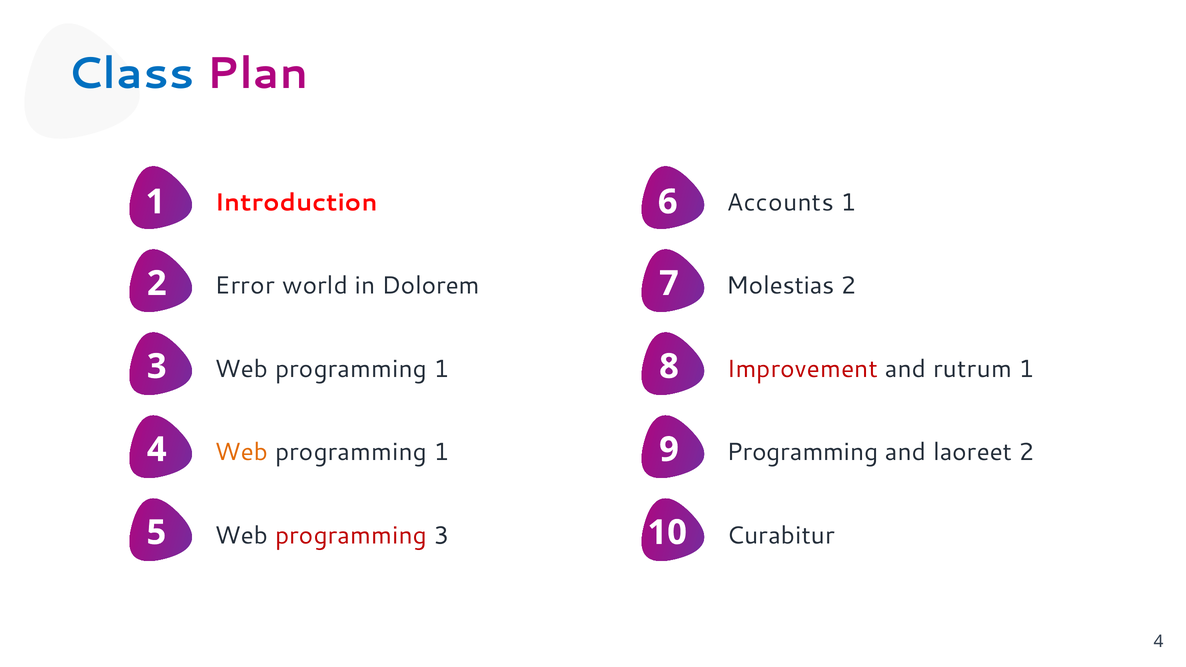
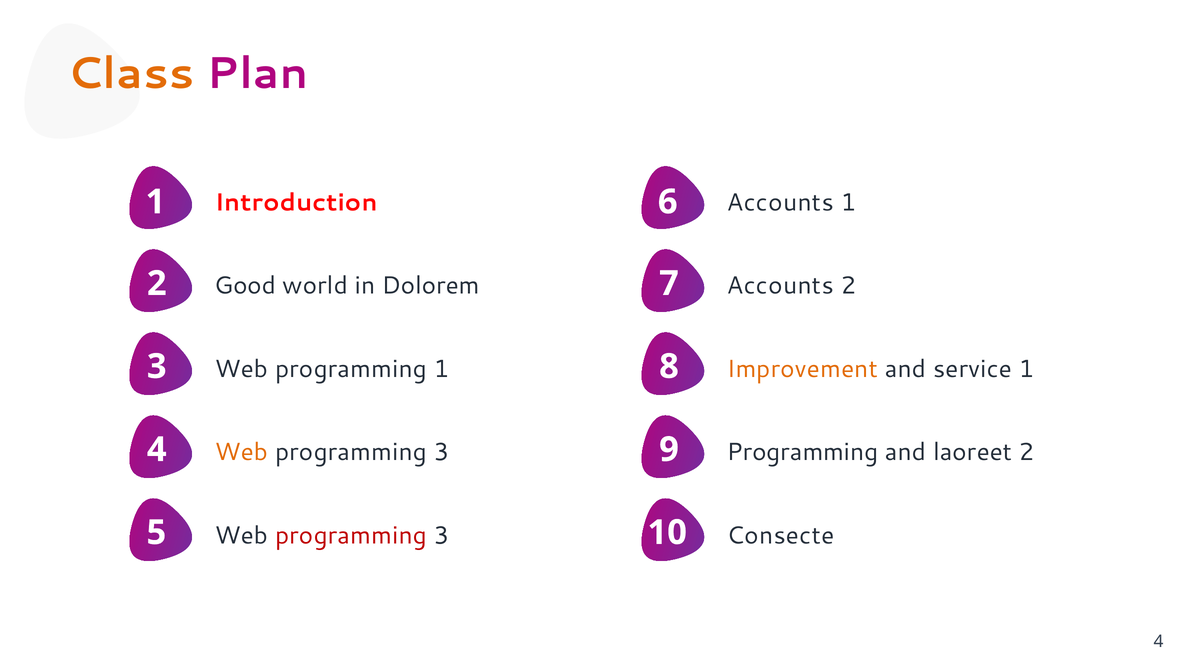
Class colour: blue -> orange (131, 74)
Error: Error -> Good (245, 286)
Molestias: Molestias -> Accounts (780, 286)
Improvement colour: red -> orange (802, 369)
rutrum: rutrum -> service (973, 369)
1: 1 -> 3 (442, 452)
Curabitur: Curabitur -> Consecte (781, 536)
